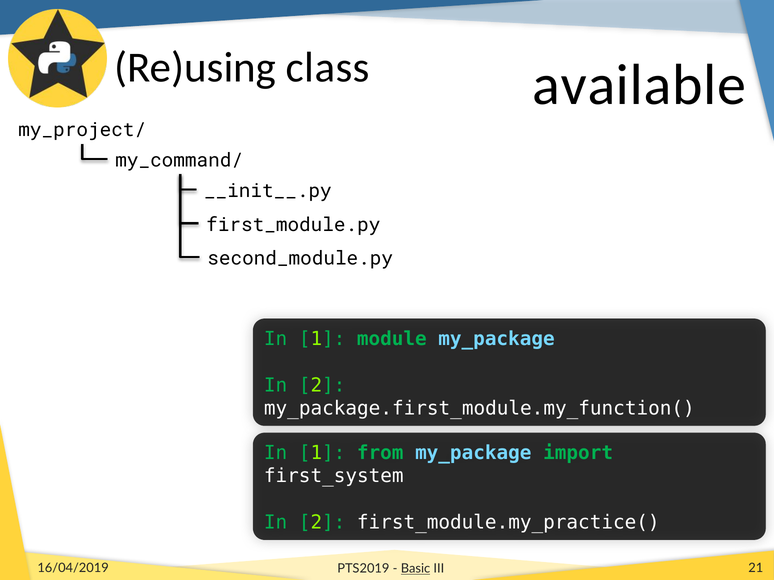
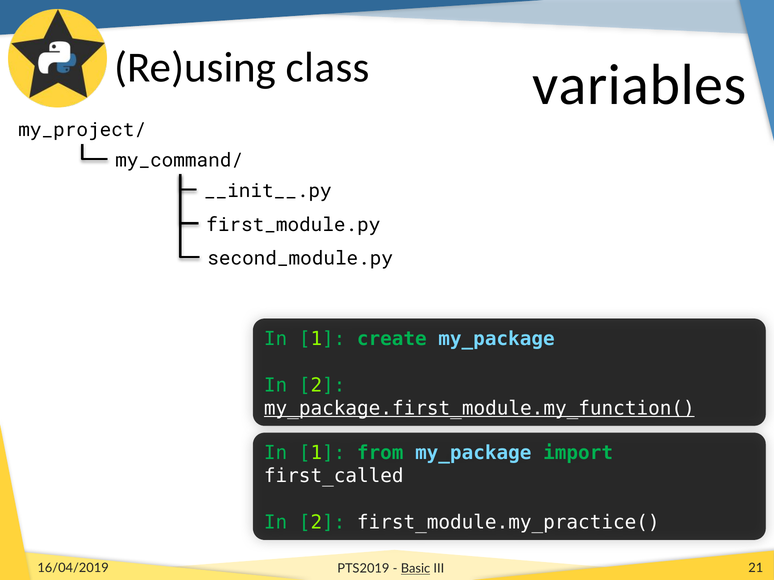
available: available -> variables (639, 85)
module: module -> create (392, 339)
my_package.first_module.my_function( underline: none -> present (479, 409)
first_system: first_system -> first_called (334, 476)
